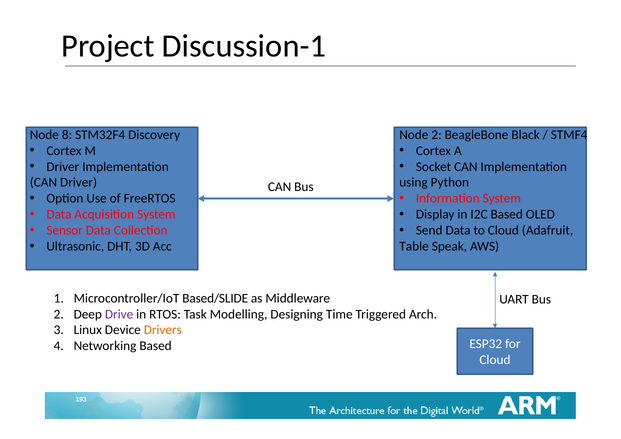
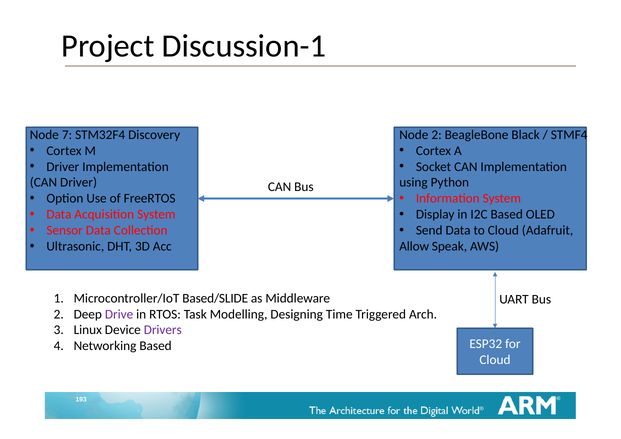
8: 8 -> 7 (67, 135)
Table: Table -> Allow (414, 246)
Drivers colour: orange -> purple (163, 330)
